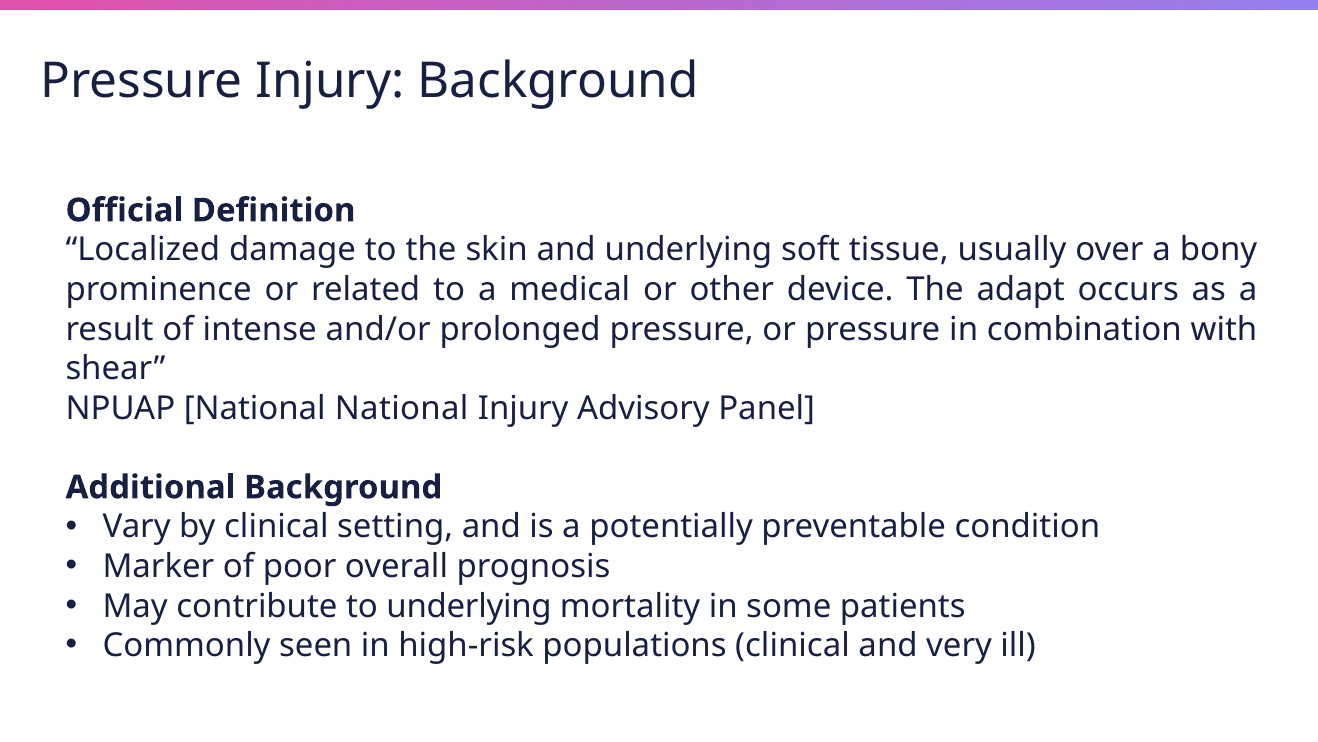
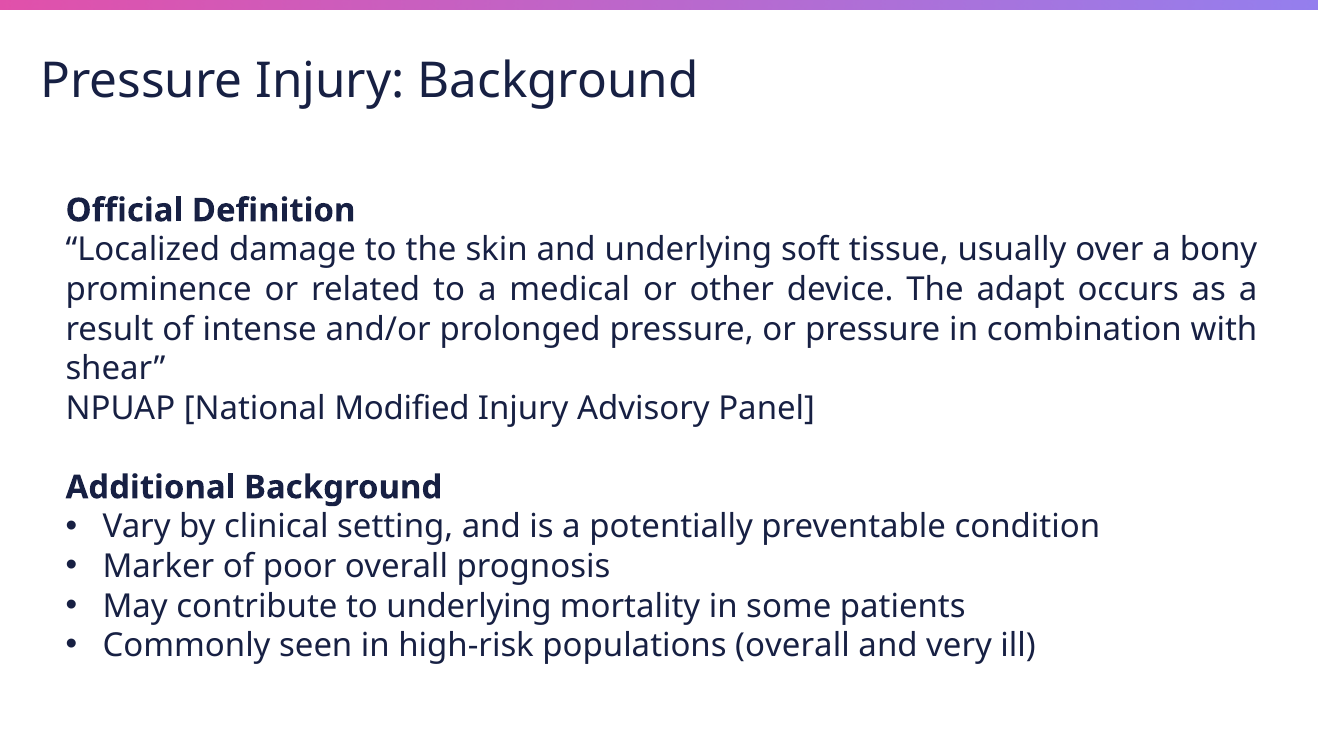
National National: National -> Modified (402, 408)
populations clinical: clinical -> overall (793, 645)
